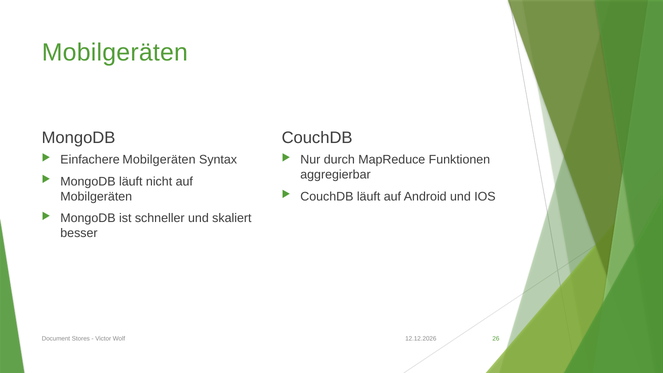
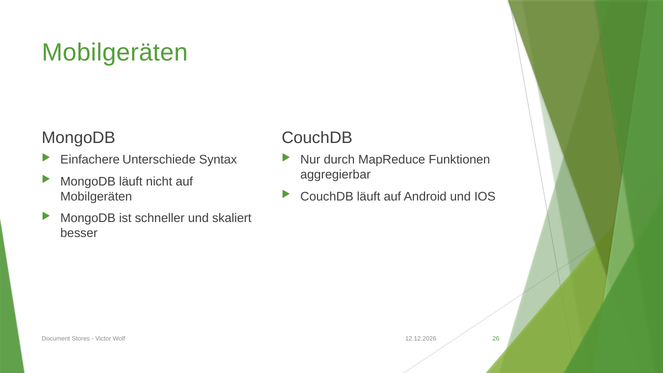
Einfachere Mobilgeräten: Mobilgeräten -> Unterschiede (159, 160)
